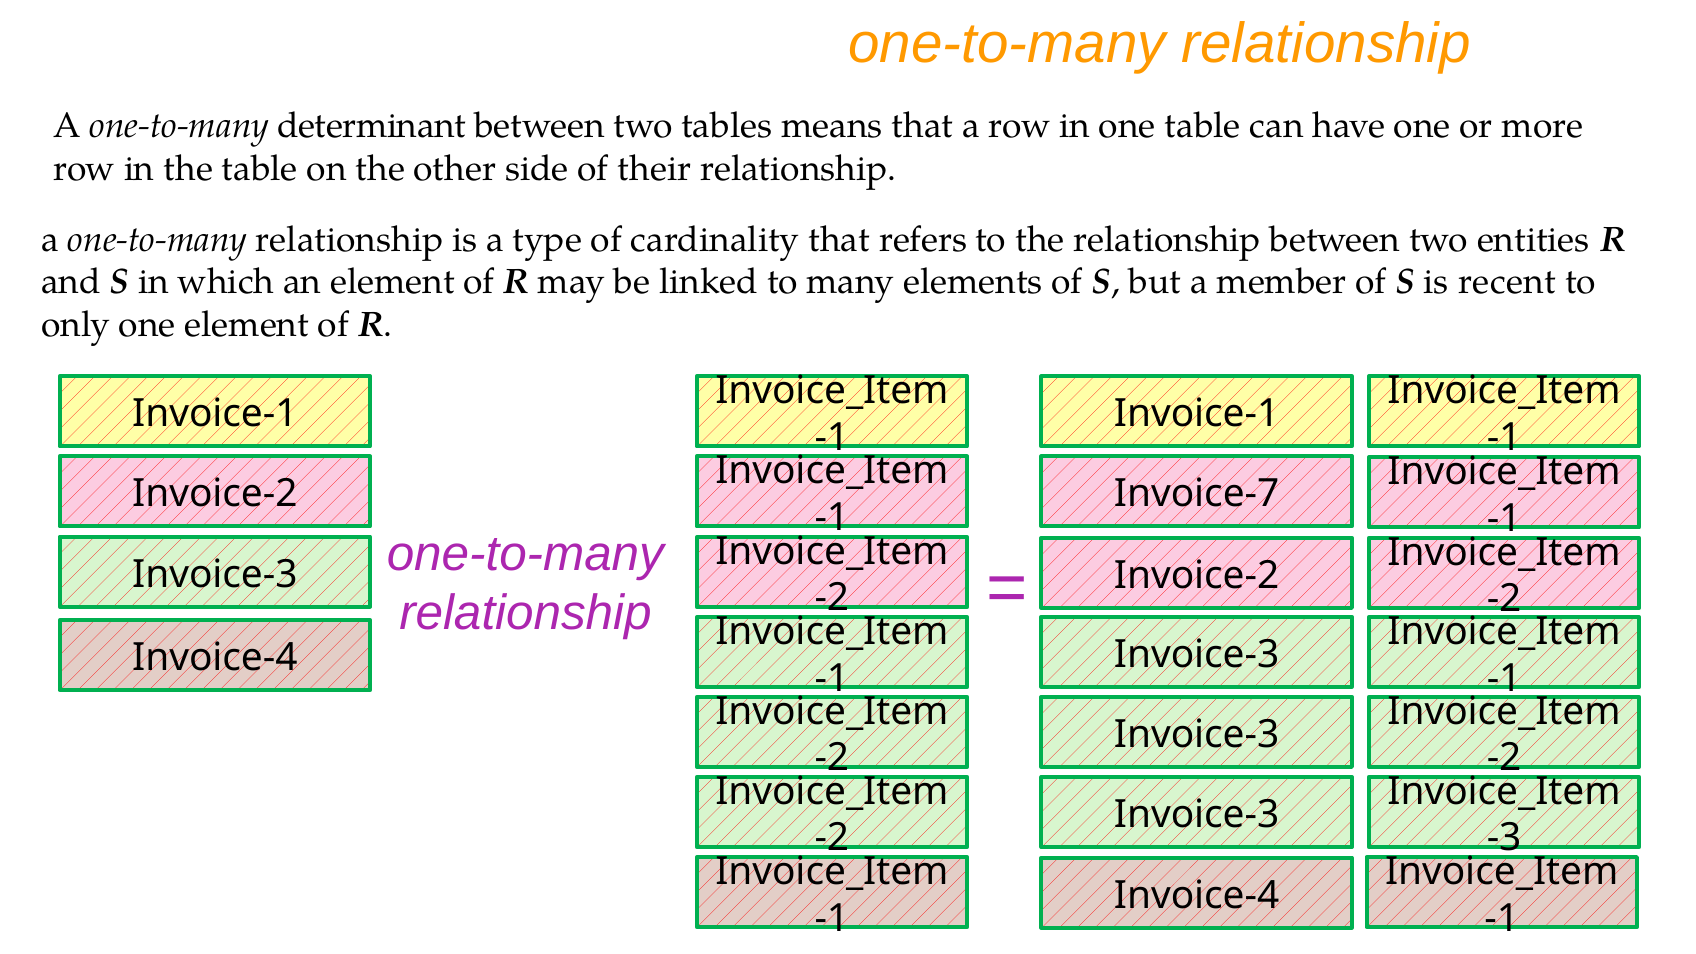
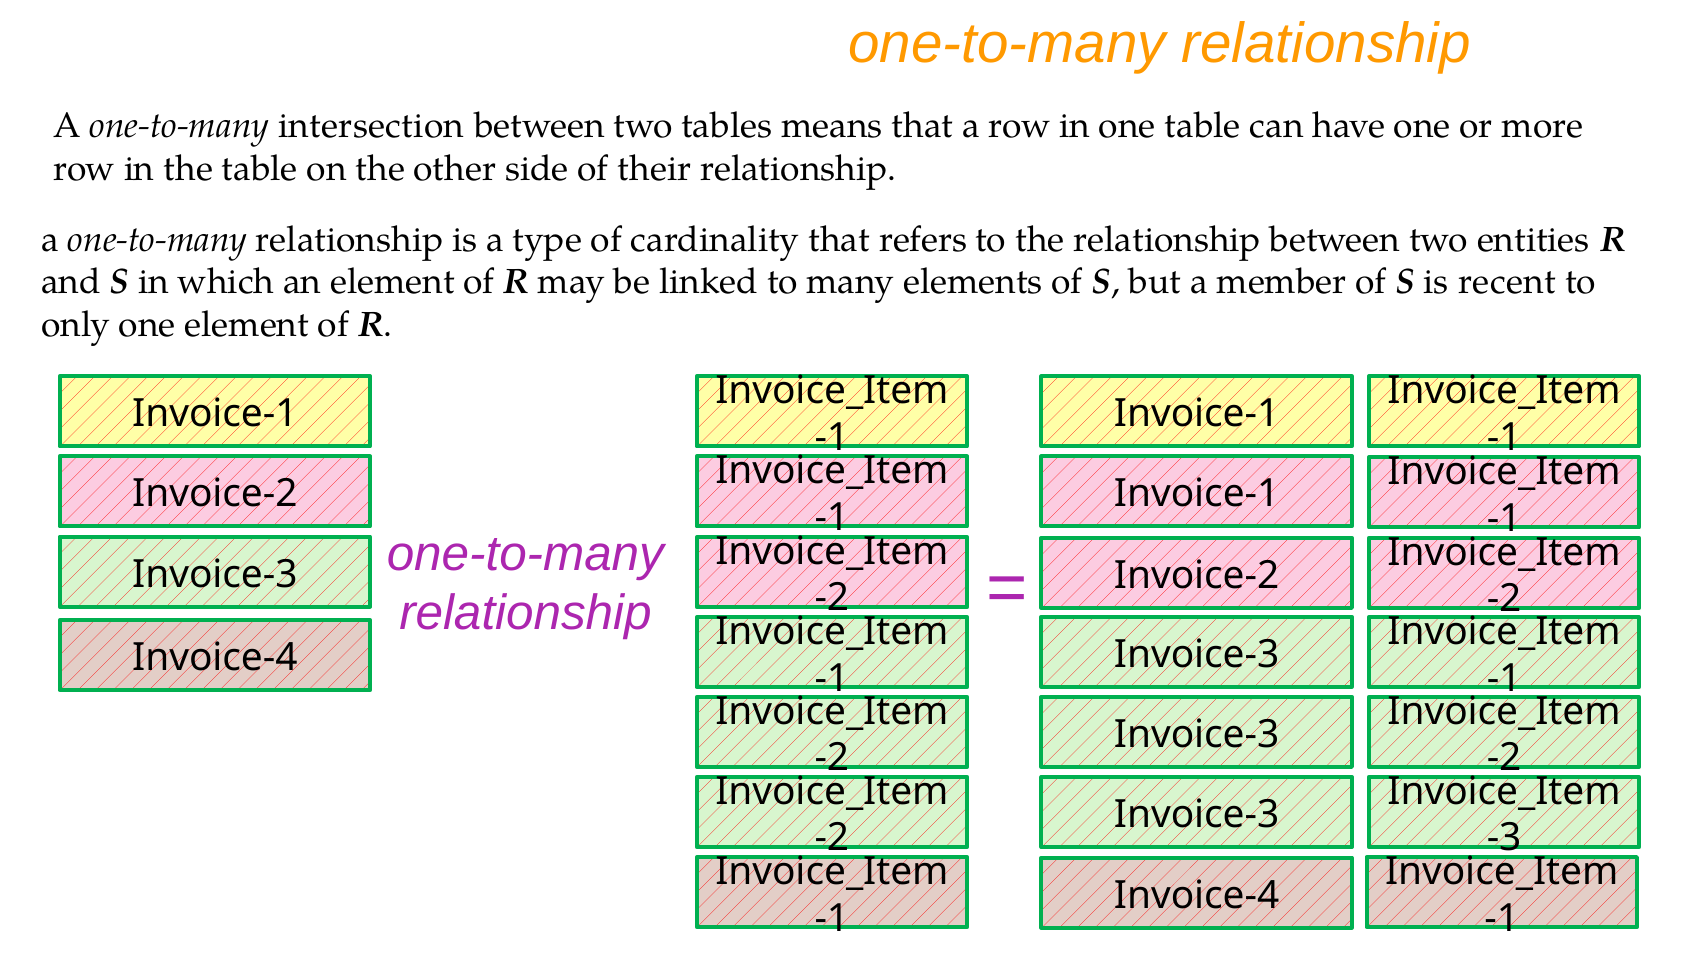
determinant: determinant -> intersection (371, 126)
Invoice-7: Invoice-7 -> Invoice-1 (1197, 494)
